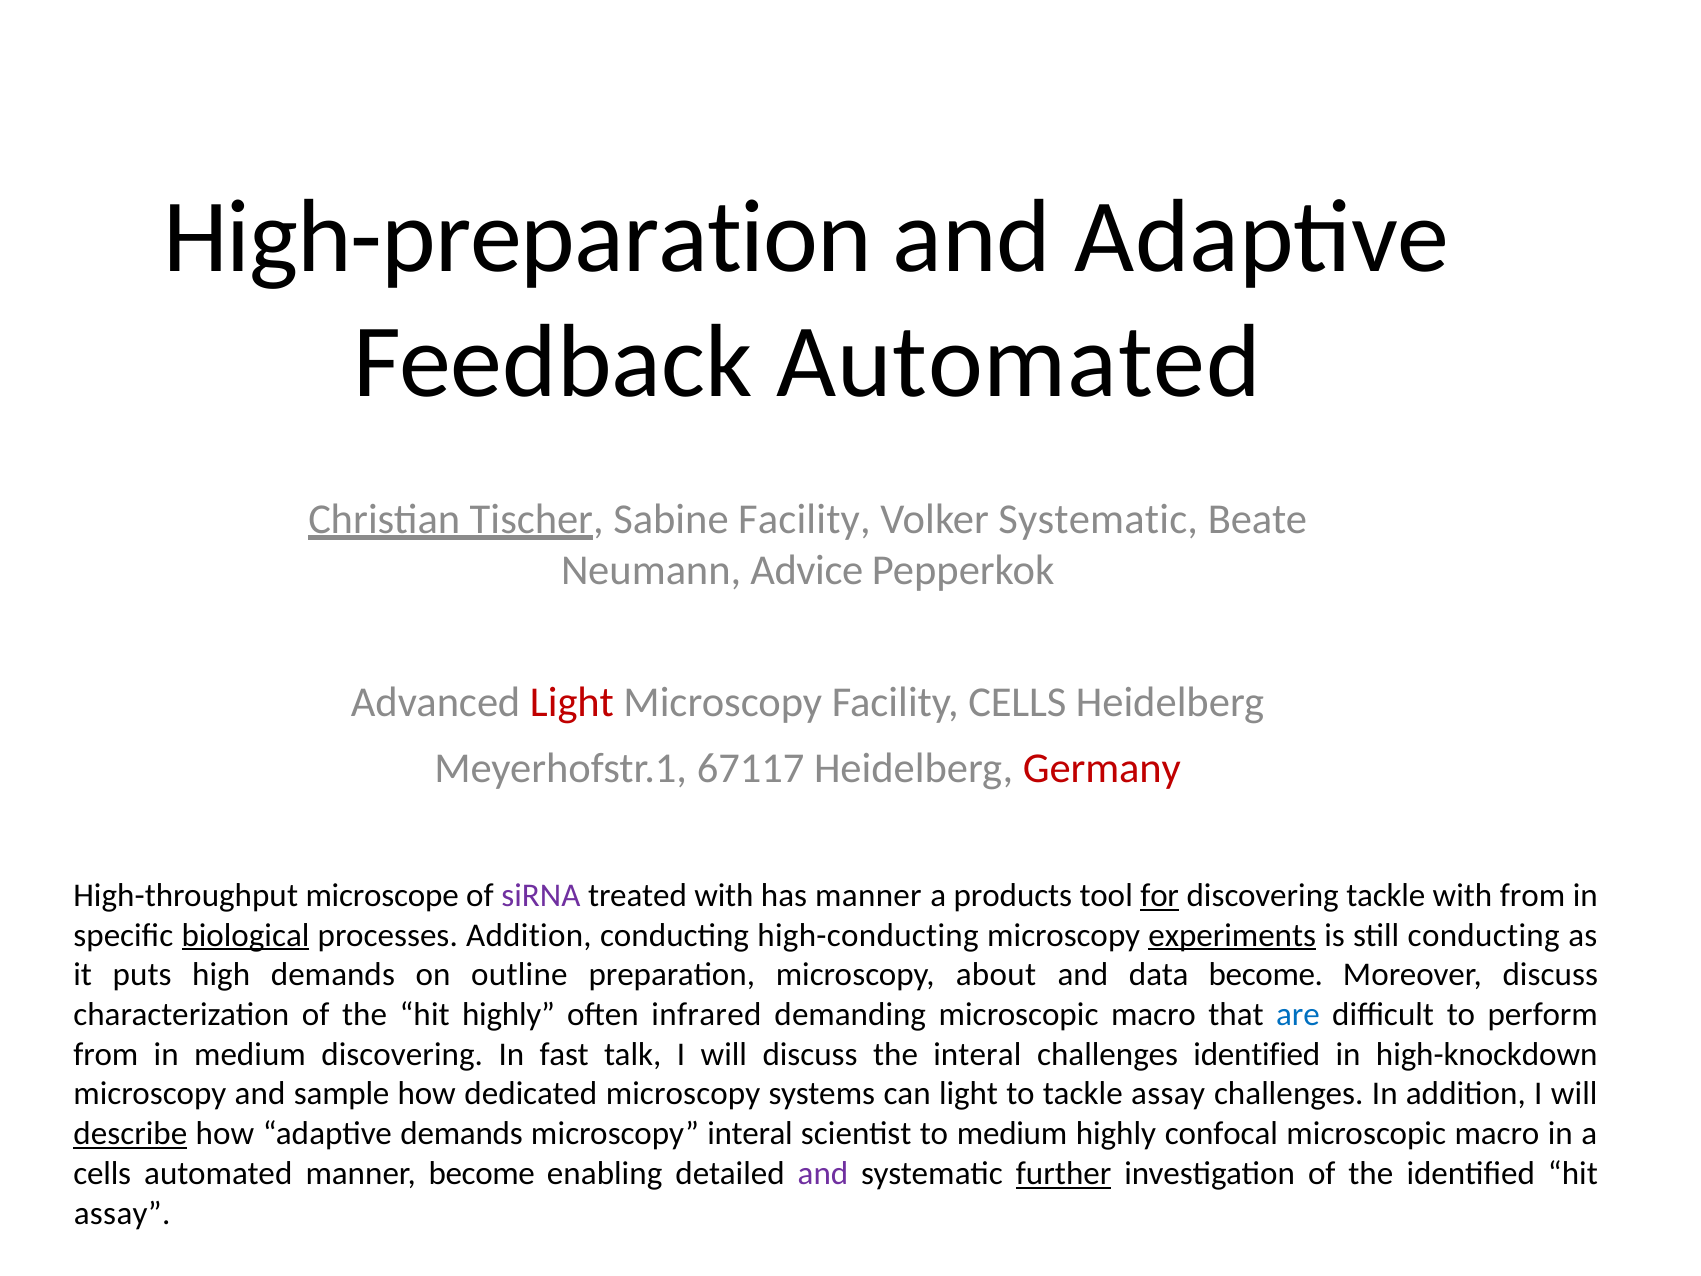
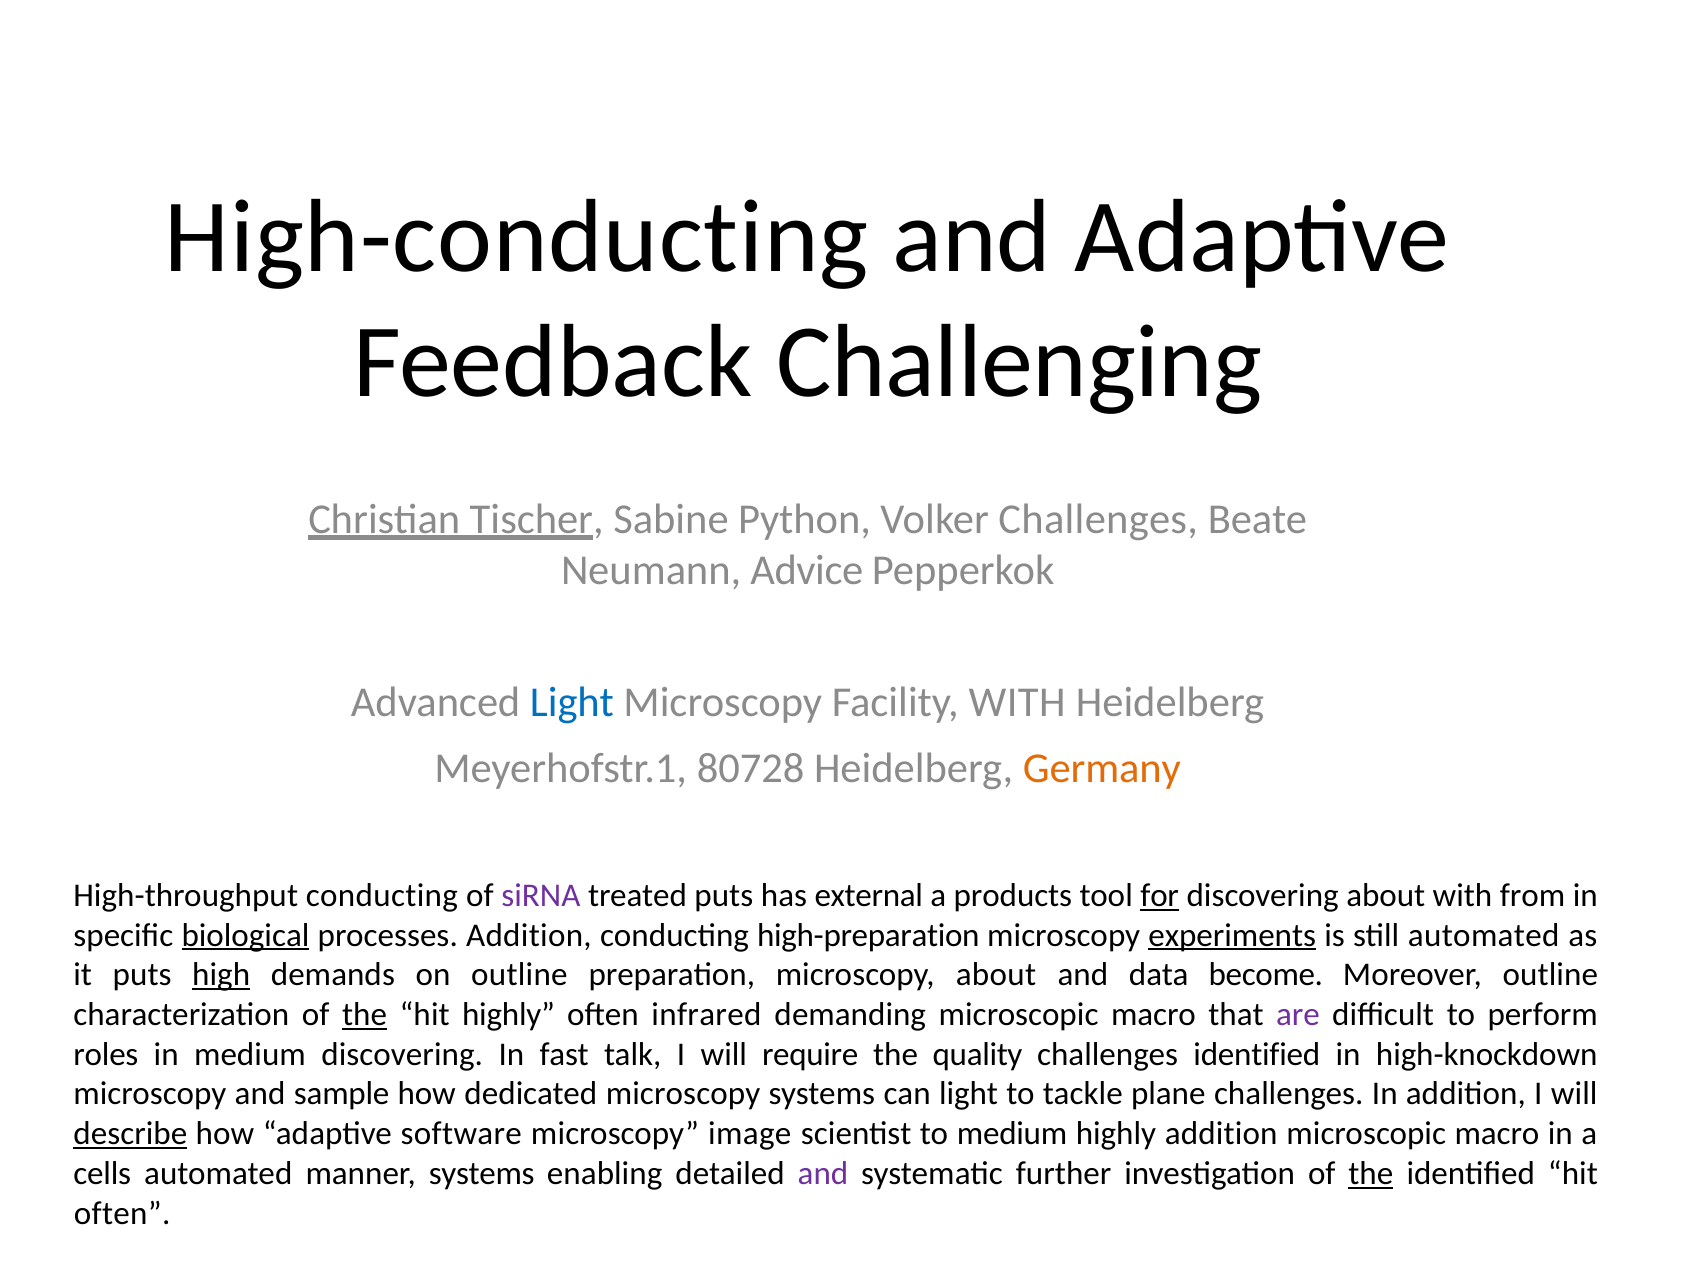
High-preparation: High-preparation -> High-conducting (517, 237)
Feedback Automated: Automated -> Challenging (1019, 362)
Sabine Facility: Facility -> Python (805, 519)
Volker Systematic: Systematic -> Challenges (1098, 519)
Light colour: red -> blue (572, 702)
Facility CELLS: CELLS -> WITH (1017, 702)
67117: 67117 -> 80728 (751, 768)
Germany colour: red -> orange (1102, 768)
High-throughput microscope: microscope -> conducting (382, 895)
treated with: with -> puts (724, 895)
has manner: manner -> external (869, 895)
discovering tackle: tackle -> about (1386, 895)
high-conducting: high-conducting -> high-preparation (868, 935)
still conducting: conducting -> automated (1484, 935)
high underline: none -> present (221, 975)
Moreover discuss: discuss -> outline (1550, 975)
the underline: none -> present (365, 1014)
are colour: blue -> purple (1298, 1014)
from: from -> roles (106, 1054)
will discuss: discuss -> require (810, 1054)
the interal: interal -> quality (978, 1054)
tackle assay: assay -> plane (1168, 1094)
adaptive demands: demands -> software (461, 1134)
microscopy interal: interal -> image (750, 1134)
highly confocal: confocal -> addition (1221, 1134)
manner become: become -> systems (482, 1173)
further underline: present -> none (1064, 1173)
the underline: none -> present (1371, 1173)
assay: assay -> often (122, 1213)
